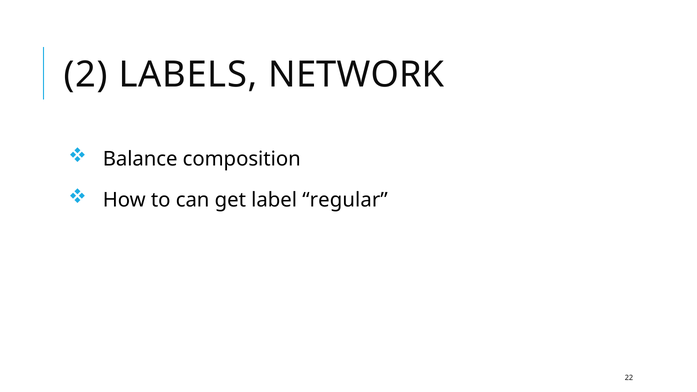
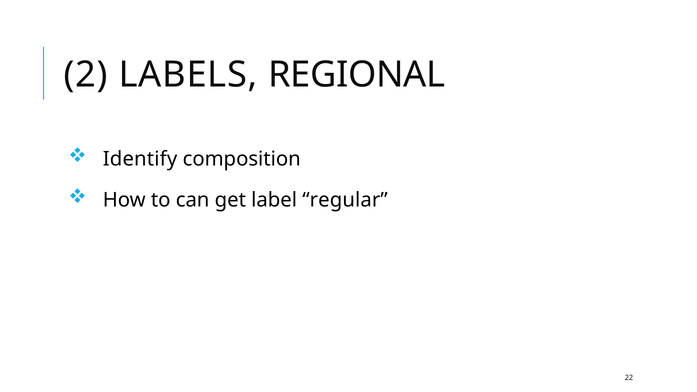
NETWORK: NETWORK -> REGIONAL (357, 75)
Balance: Balance -> Identify (140, 159)
